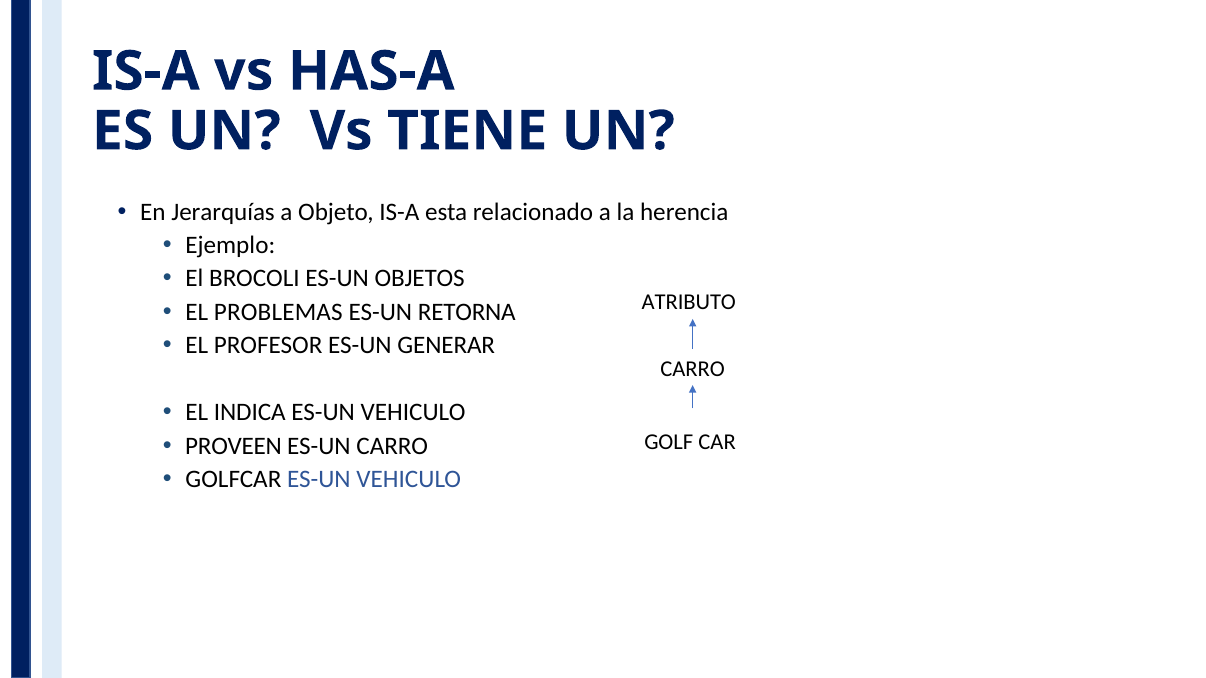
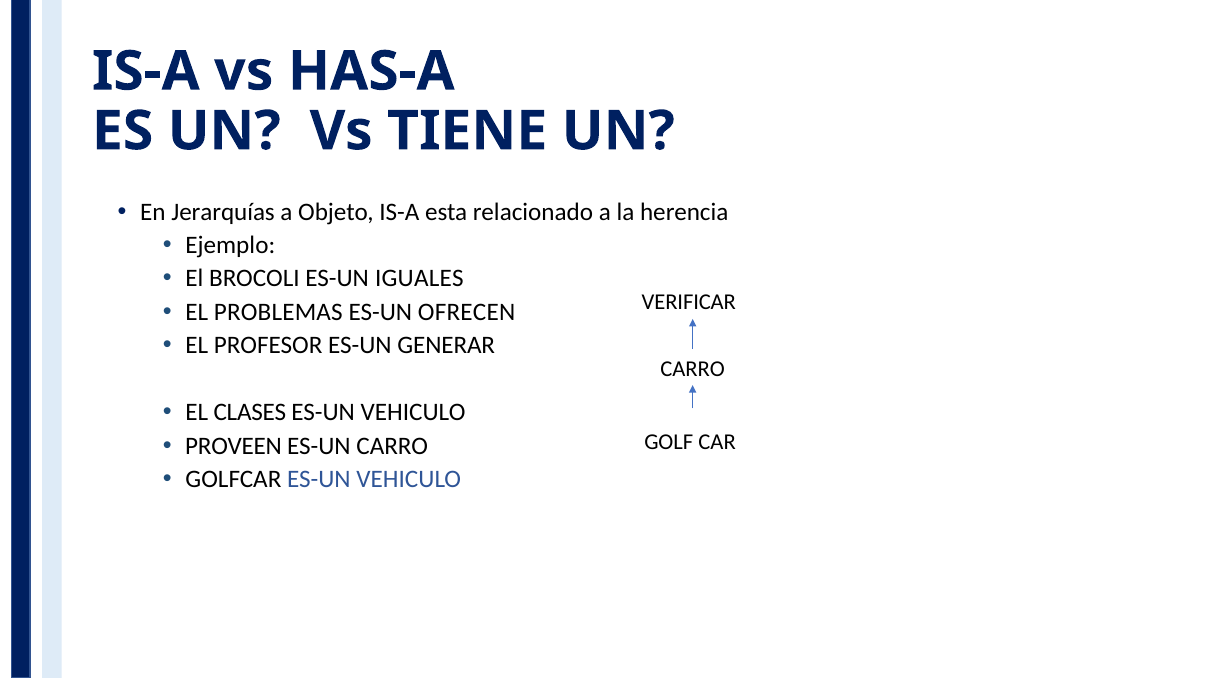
OBJETOS: OBJETOS -> IGUALES (419, 279)
ATRIBUTO: ATRIBUTO -> VERIFICAR (689, 302)
RETORNA: RETORNA -> OFRECEN (467, 312)
INDICA: INDICA -> CLASES (250, 413)
